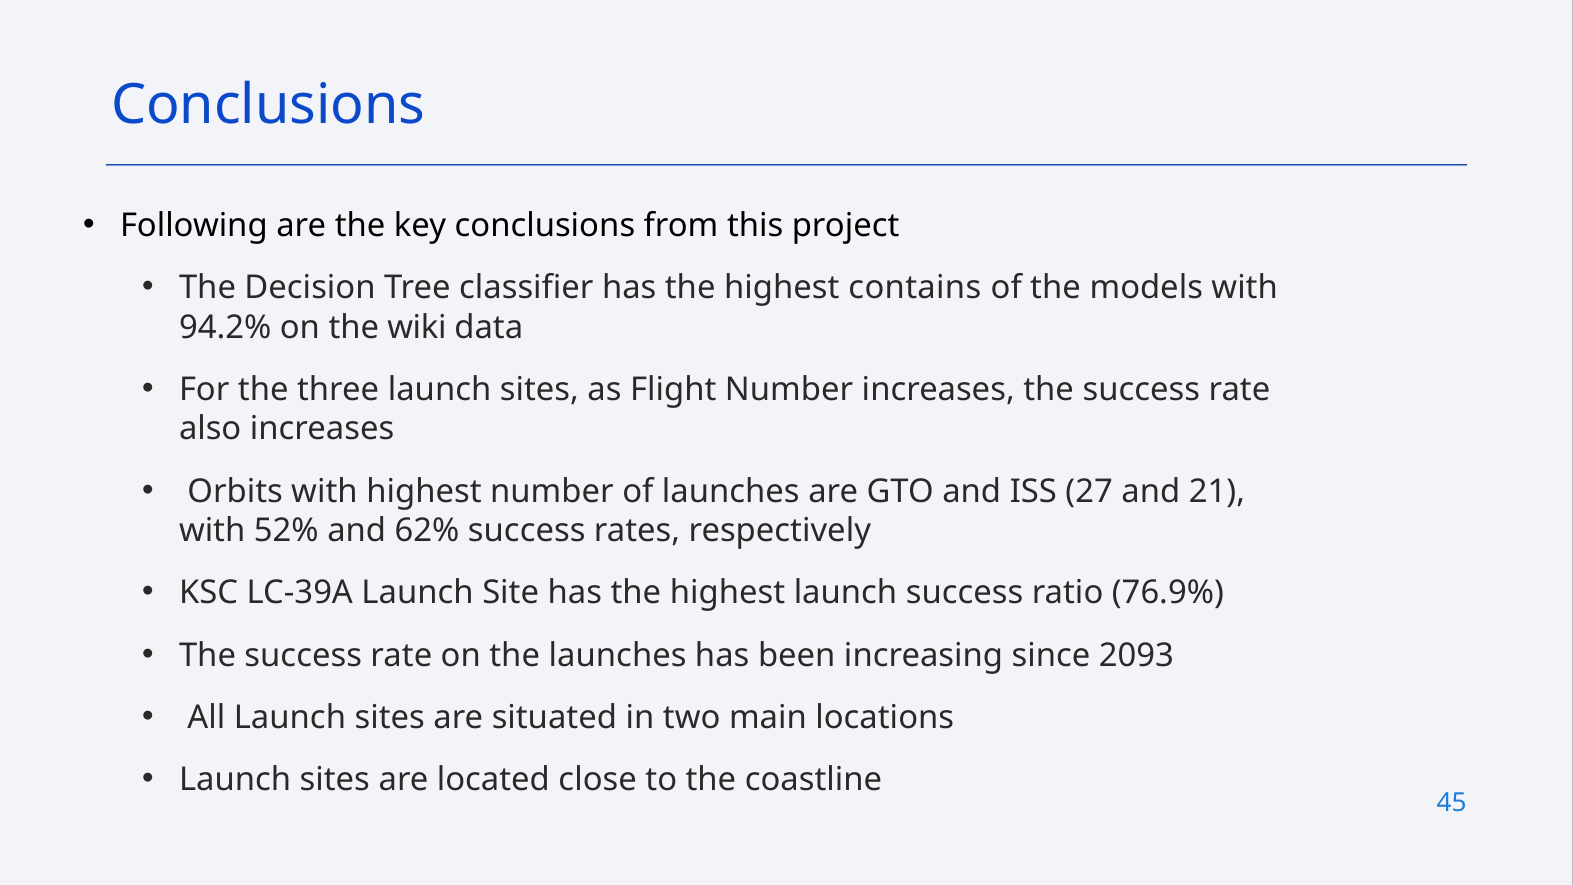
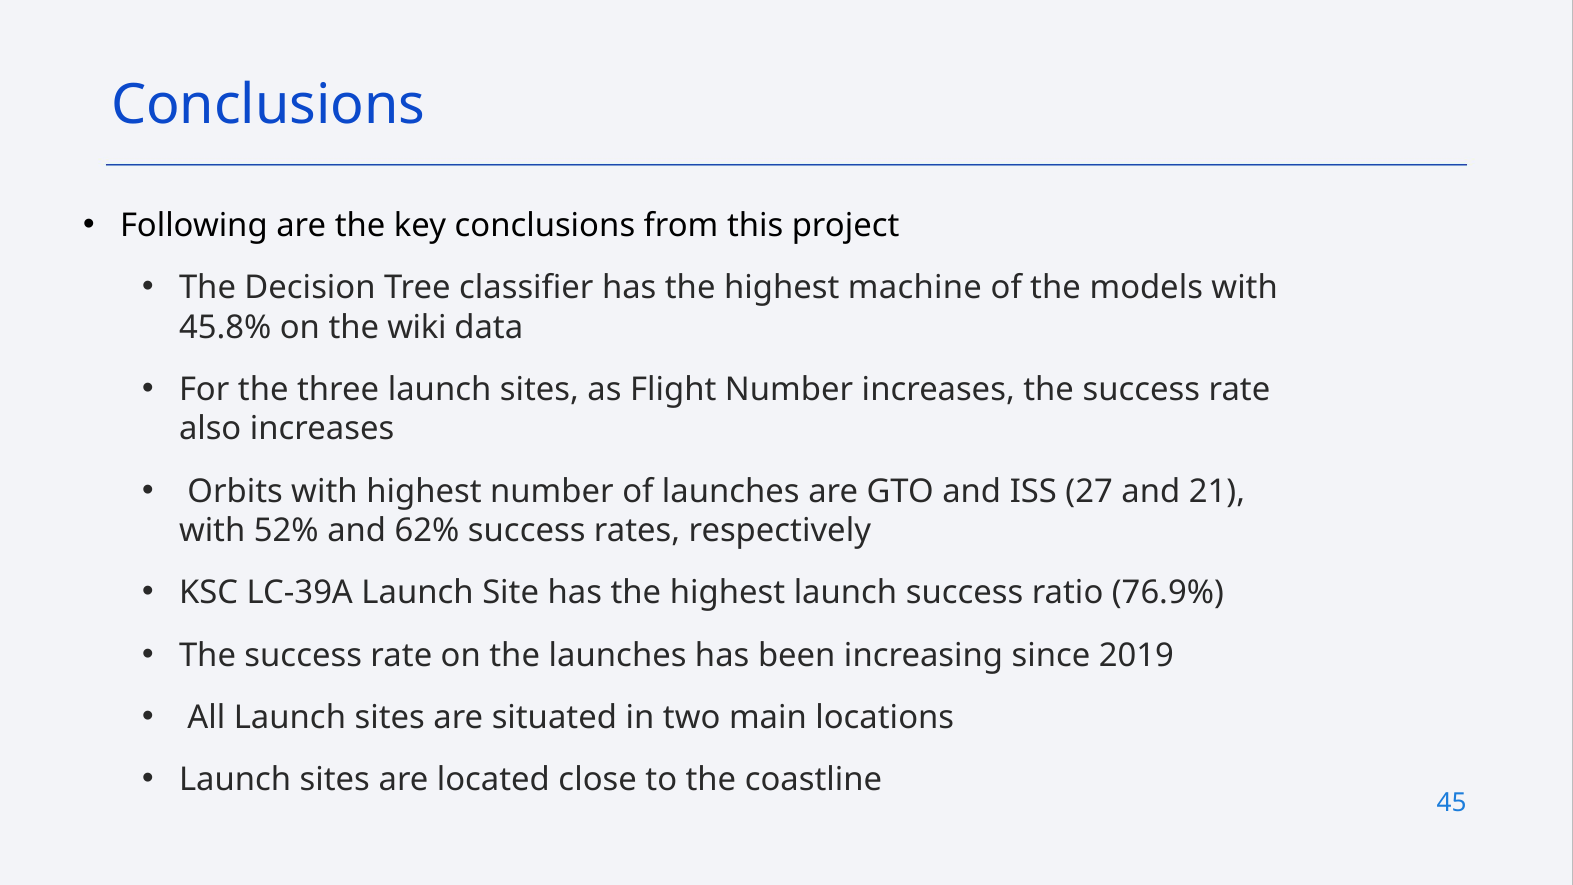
contains: contains -> machine (915, 288)
94.2%: 94.2% -> 45.8% (225, 327)
2093: 2093 -> 2019 (1136, 655)
